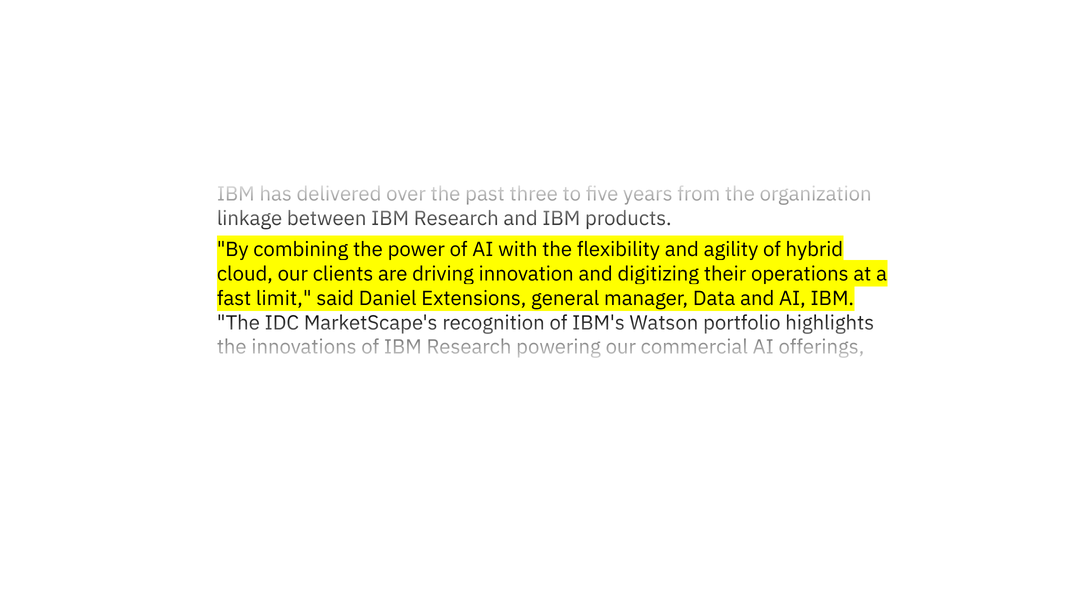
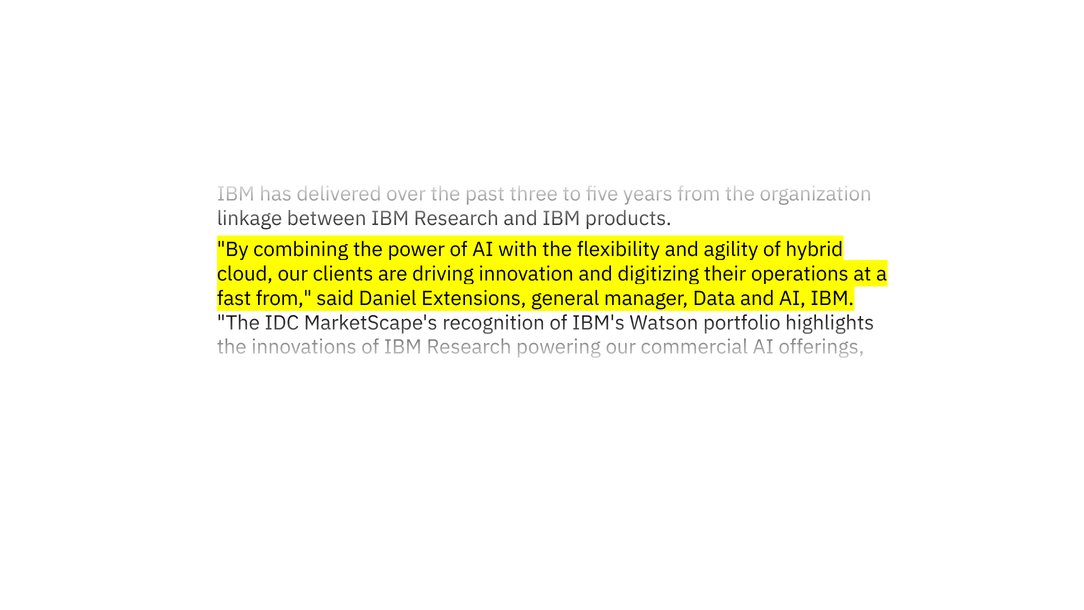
fast limit: limit -> from (284, 298)
